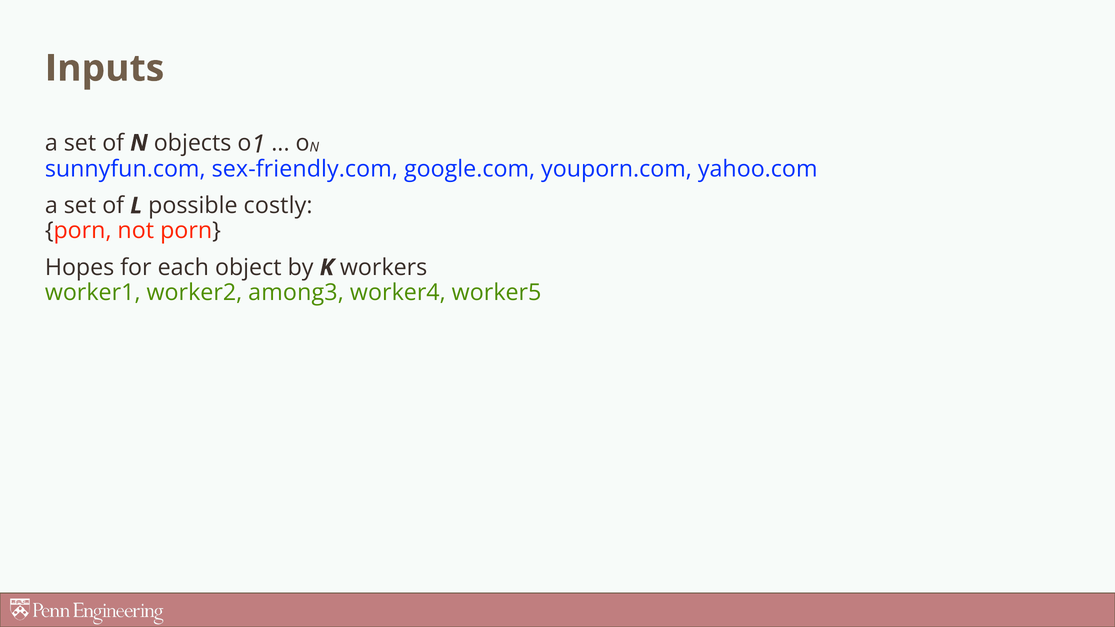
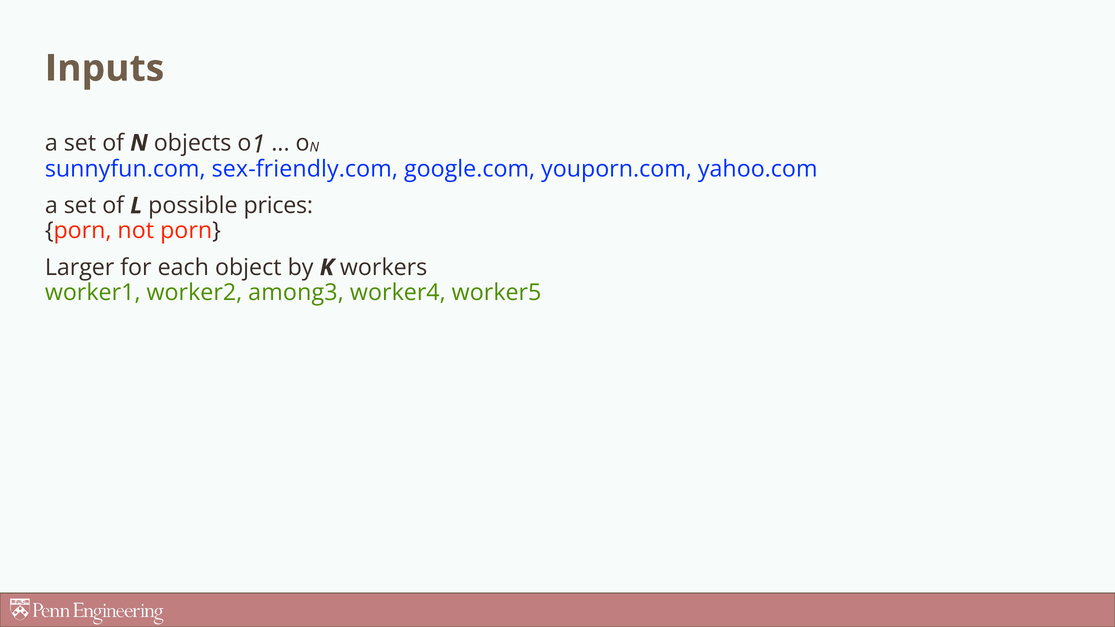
costly: costly -> prices (278, 206)
Hopes: Hopes -> Larger (80, 268)
